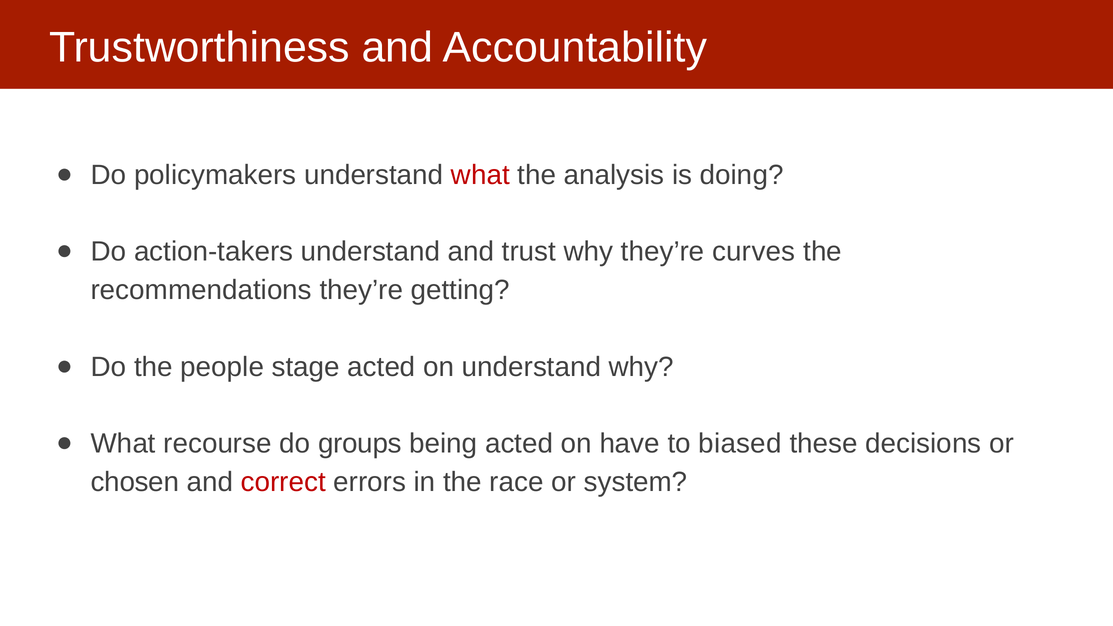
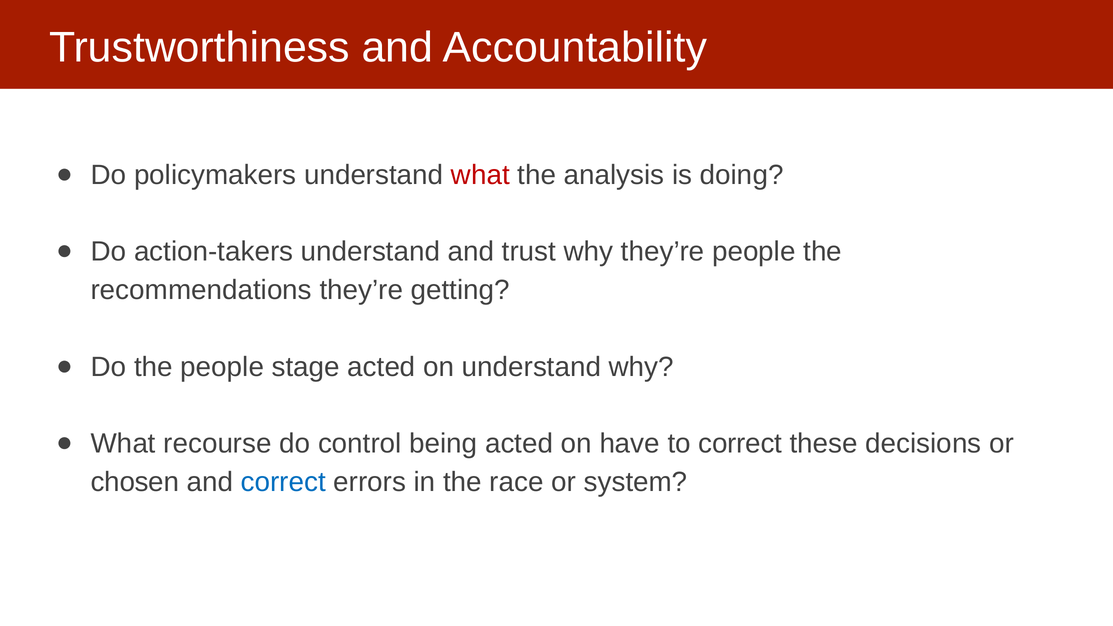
they’re curves: curves -> people (754, 252)
groups: groups -> control (360, 444)
to biased: biased -> correct (740, 444)
correct colour: red -> blue (283, 482)
